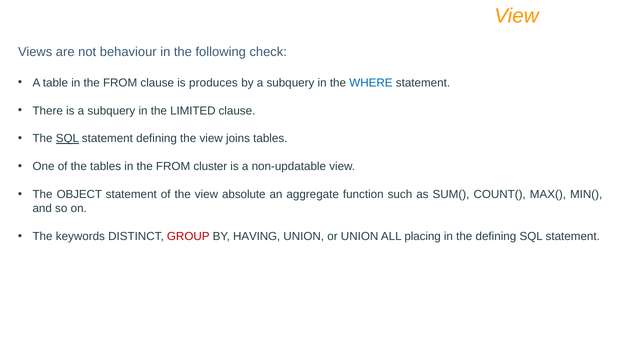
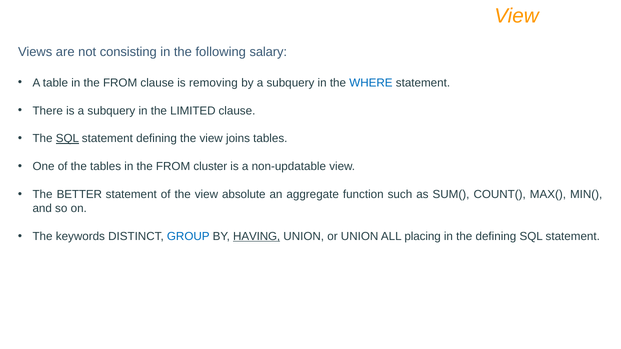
behaviour: behaviour -> consisting (128, 52)
check: check -> salary (268, 52)
produces: produces -> removing (213, 83)
OBJECT: OBJECT -> BETTER (79, 195)
GROUP colour: red -> blue (188, 237)
HAVING underline: none -> present (257, 237)
